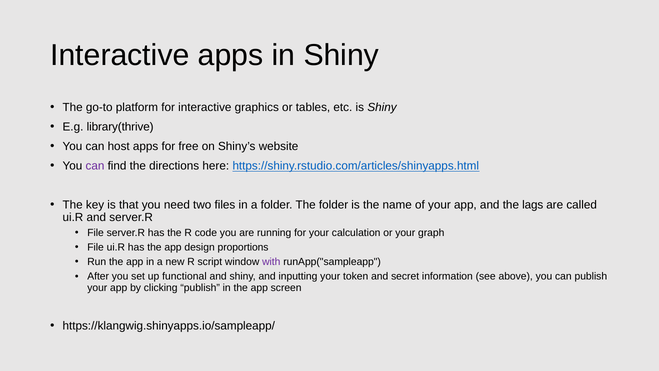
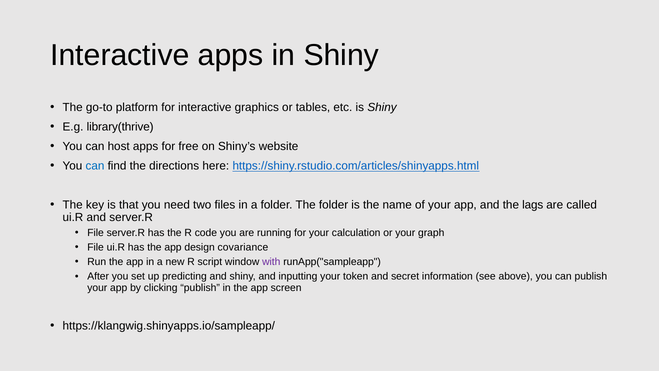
can colour: purple -> blue (95, 166)
proportions: proportions -> covariance (243, 247)
functional: functional -> predicting (184, 276)
